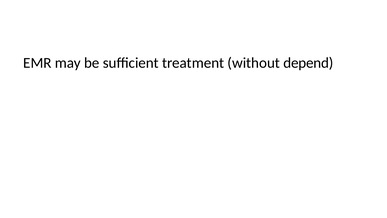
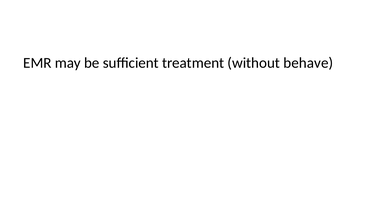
depend: depend -> behave (308, 63)
